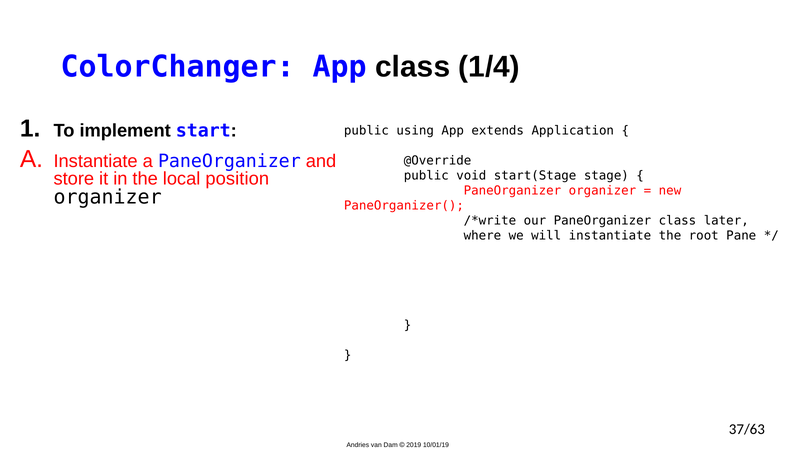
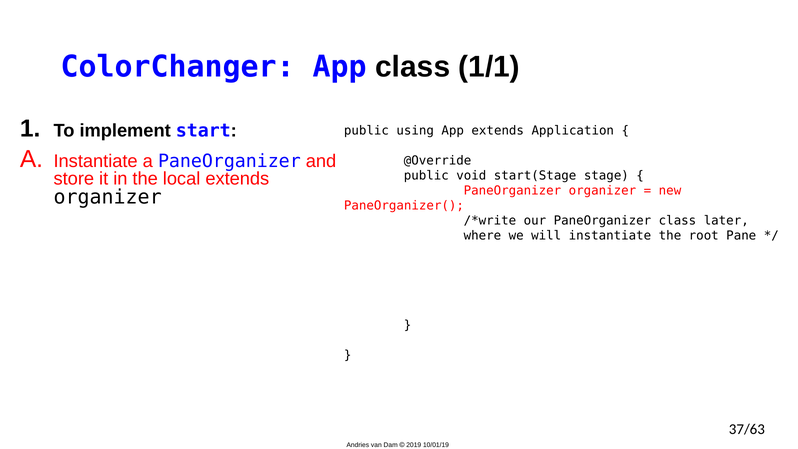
1/4: 1/4 -> 1/1 (489, 67)
local position: position -> extends (237, 179)
